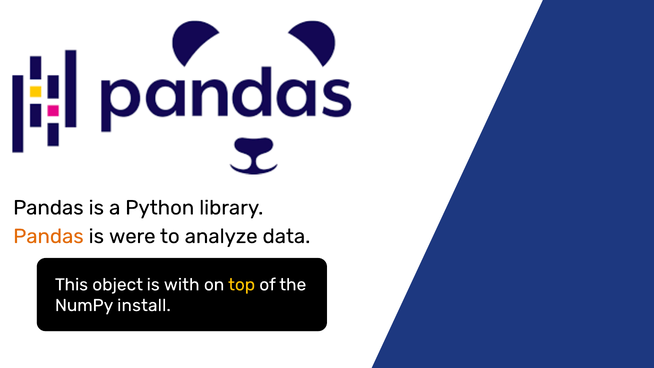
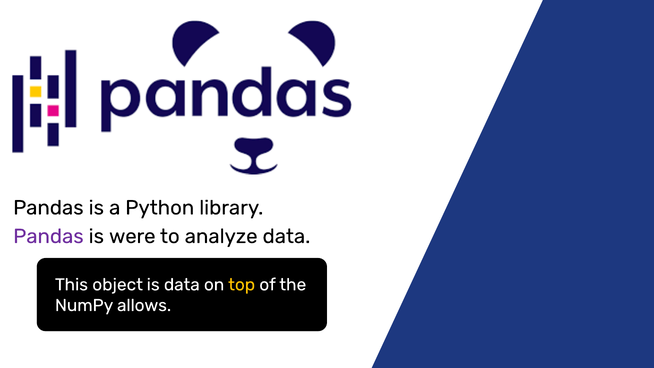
Pandas colour: orange -> purple (48, 236)
is with: with -> data (182, 285)
install: install -> allows (144, 305)
